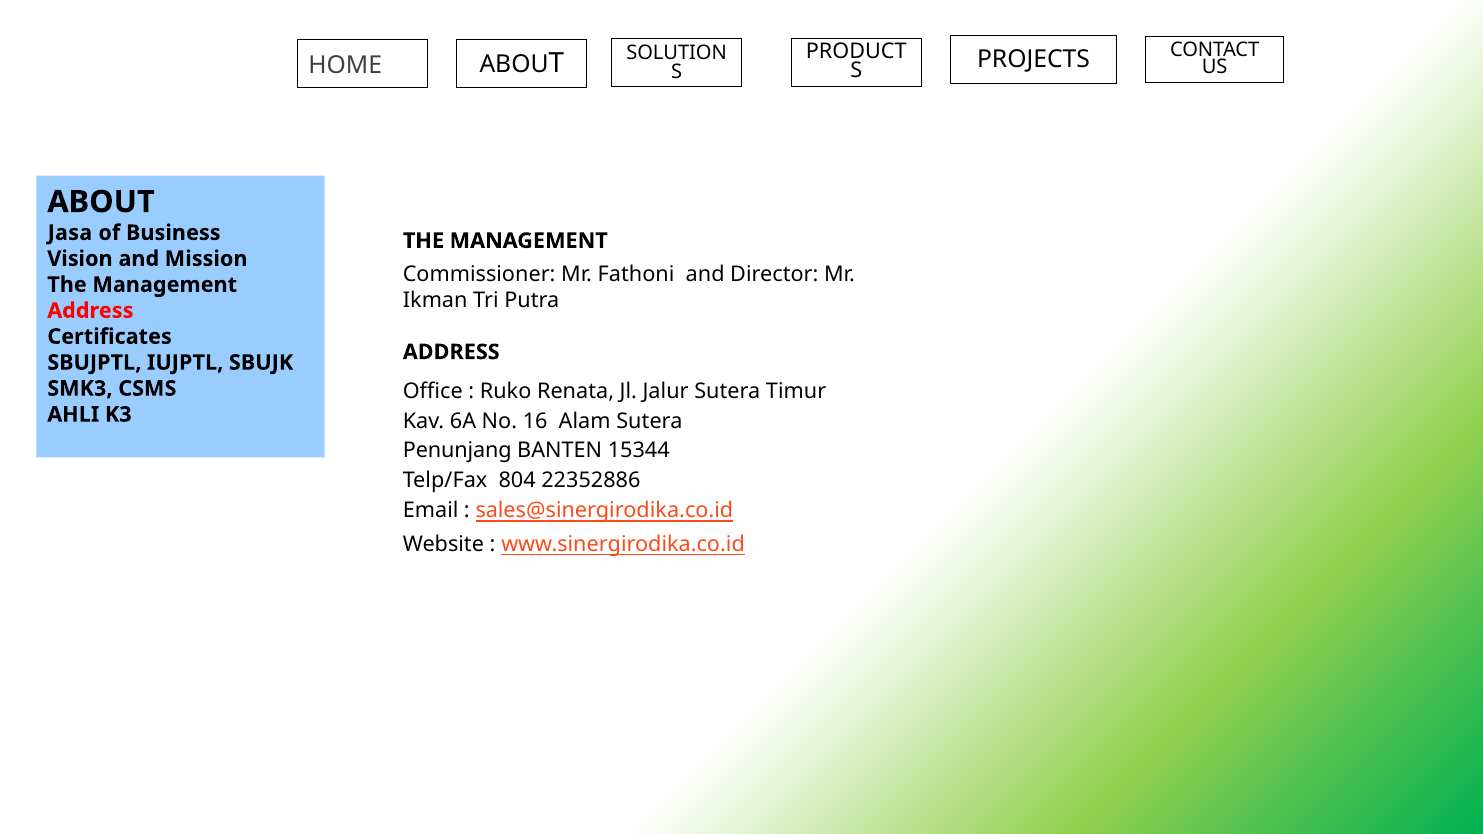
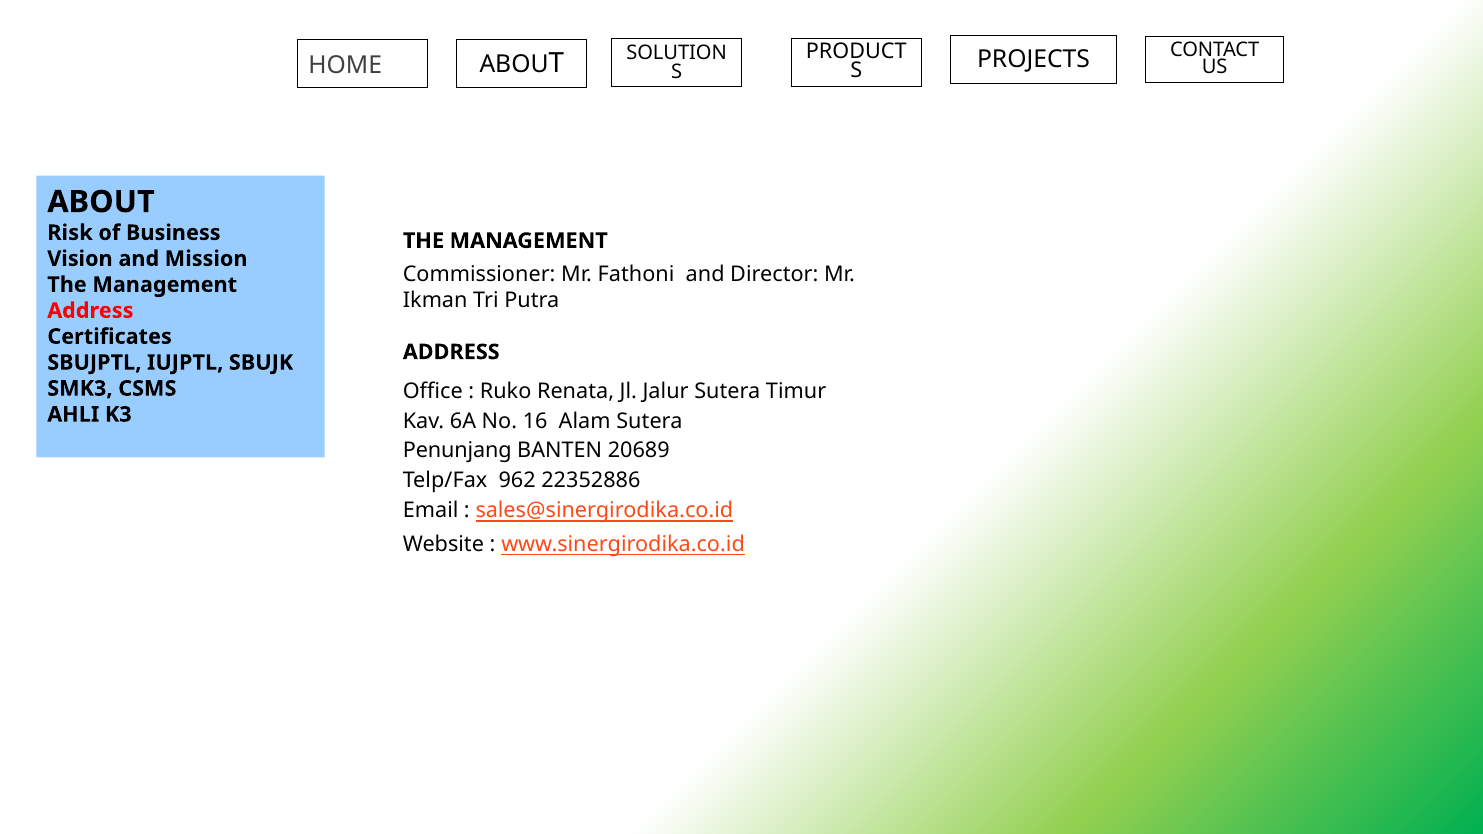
Jasa: Jasa -> Risk (70, 233)
15344: 15344 -> 20689 (639, 451)
804: 804 -> 962 (517, 481)
